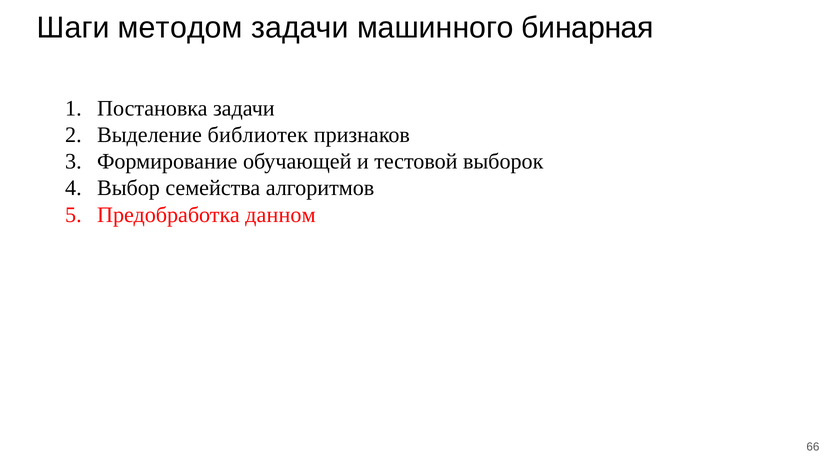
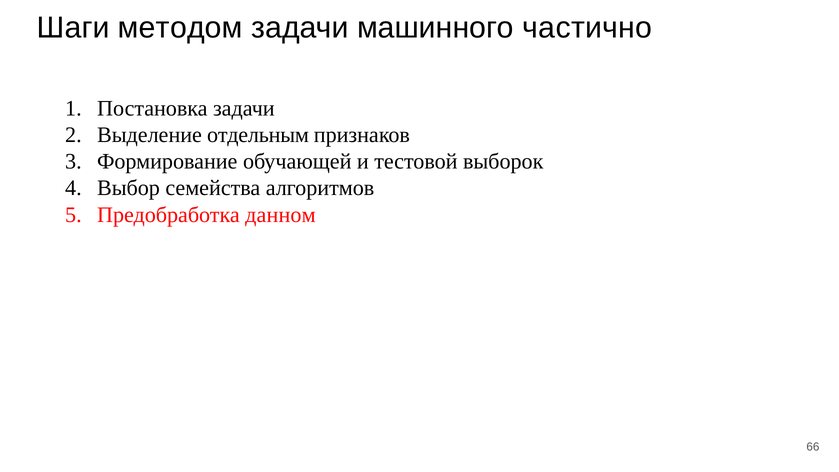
бинарная: бинарная -> частично (587, 28)
библиотек: библиотек -> отдельным (258, 135)
